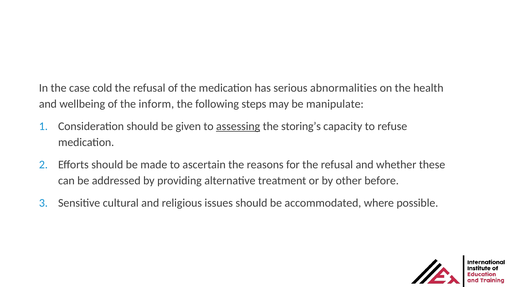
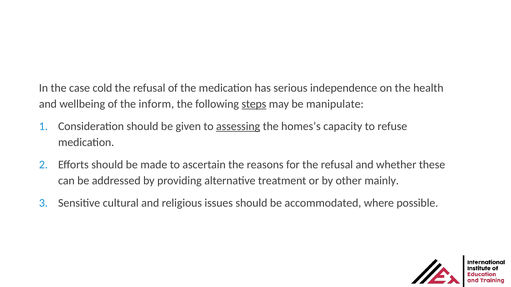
abnormalities: abnormalities -> independence (344, 88)
steps underline: none -> present (254, 104)
storing’s: storing’s -> homes’s (301, 127)
before: before -> mainly (382, 181)
